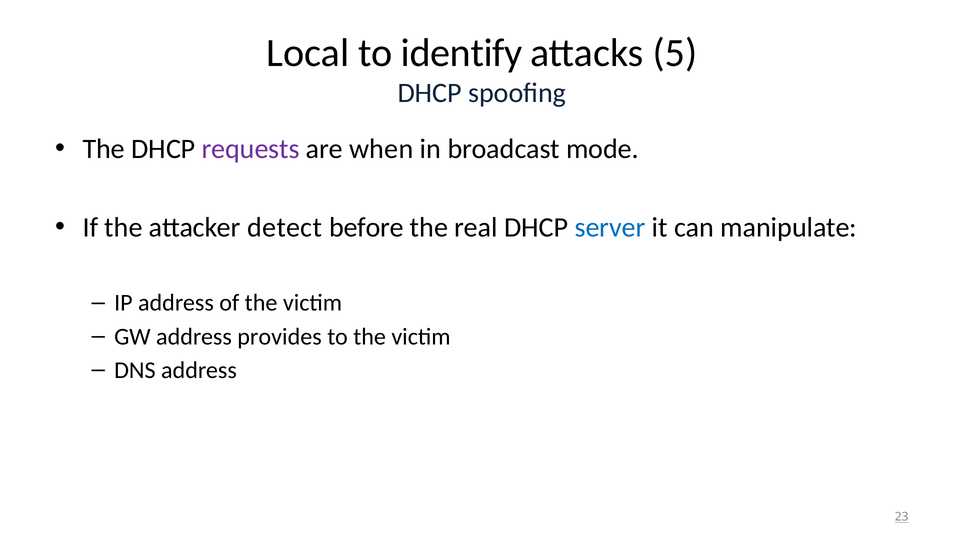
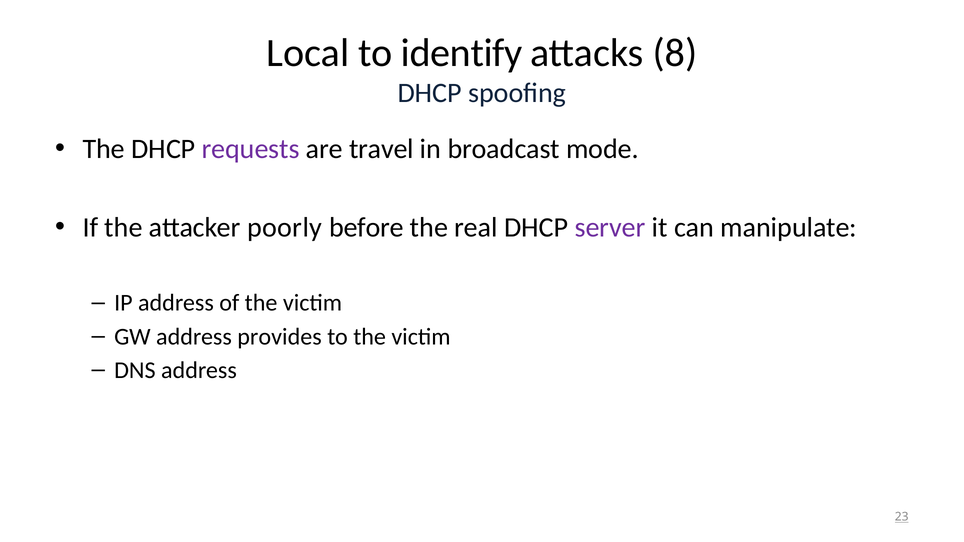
5: 5 -> 8 (675, 53)
when: when -> travel (381, 149)
detect: detect -> poorly (285, 228)
server colour: blue -> purple (610, 228)
